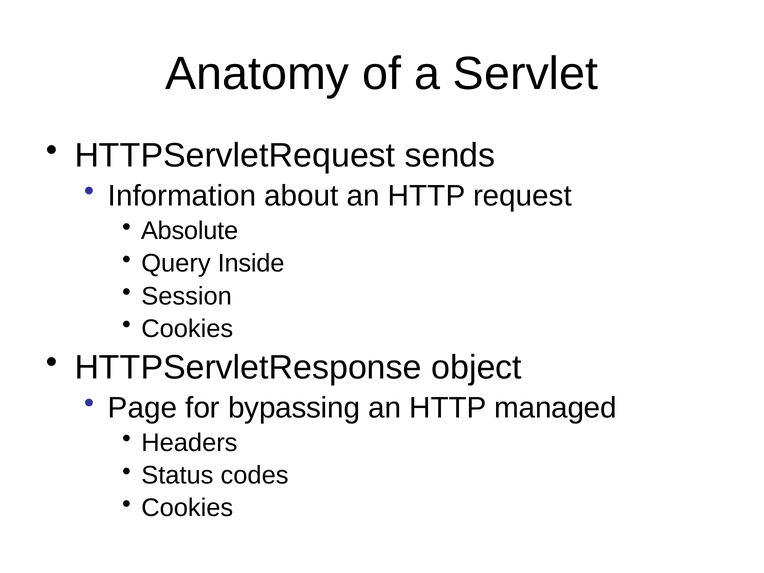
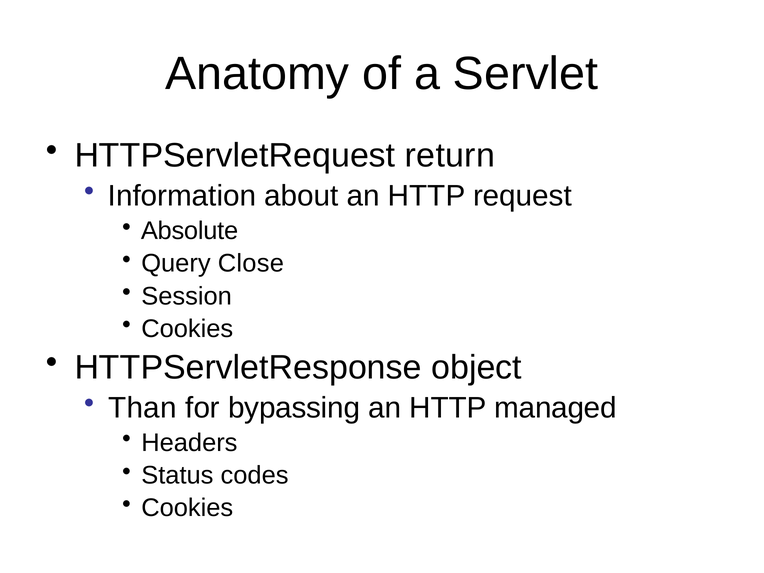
sends: sends -> return (450, 156)
Inside: Inside -> Close (251, 264)
Page: Page -> Than (142, 408)
